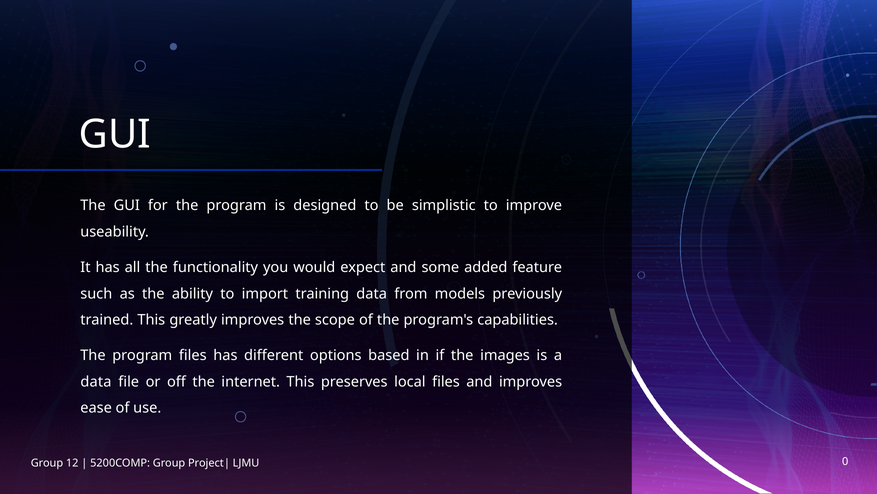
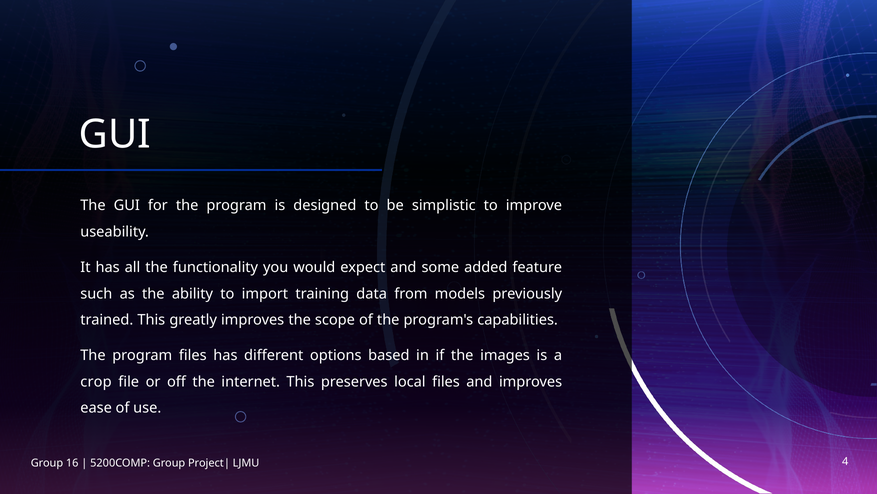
data: data -> crop (96, 381)
12: 12 -> 16 (72, 463)
0: 0 -> 4 (845, 461)
